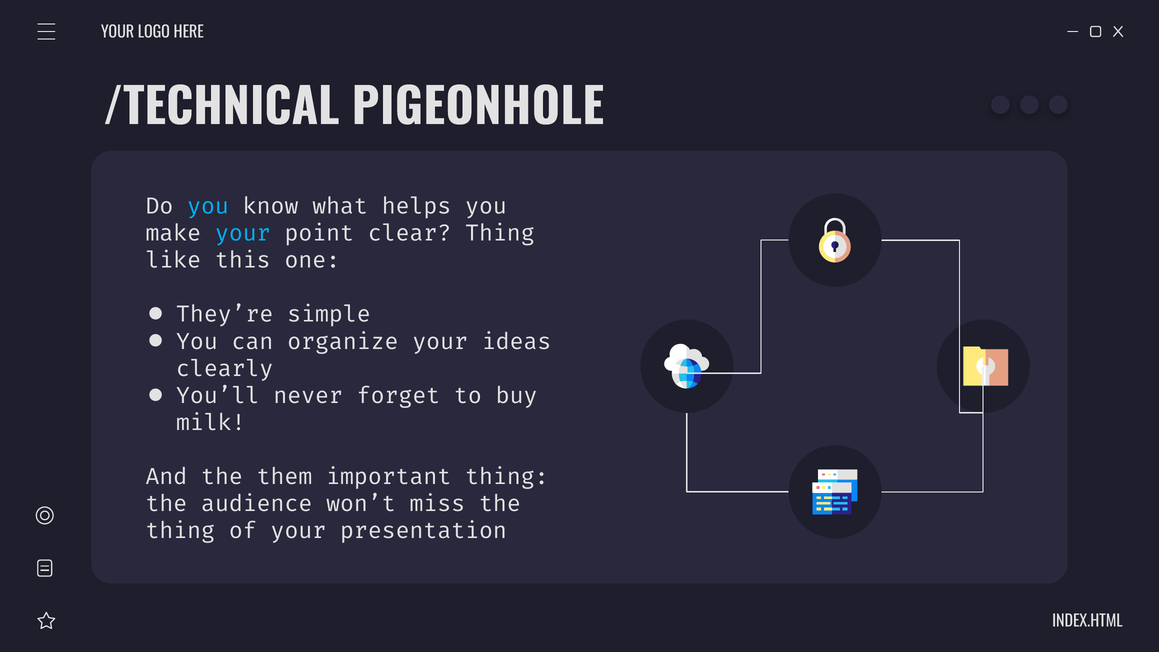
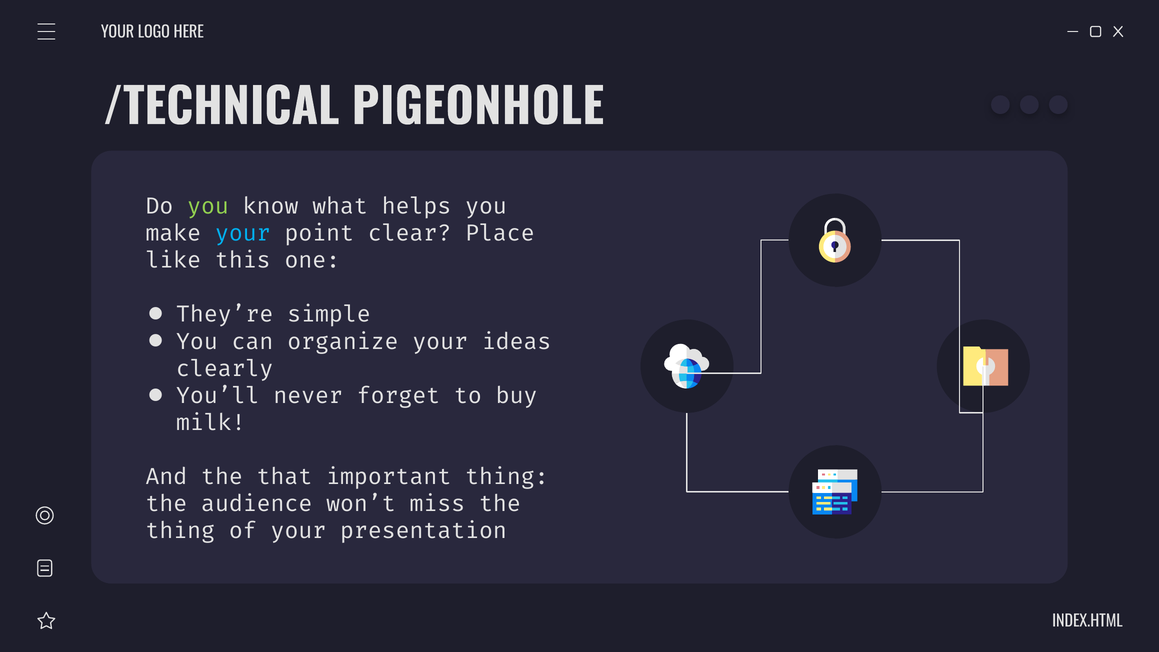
you colour: light blue -> light green (208, 206)
clear Thing: Thing -> Place (500, 233)
them: them -> that (284, 477)
